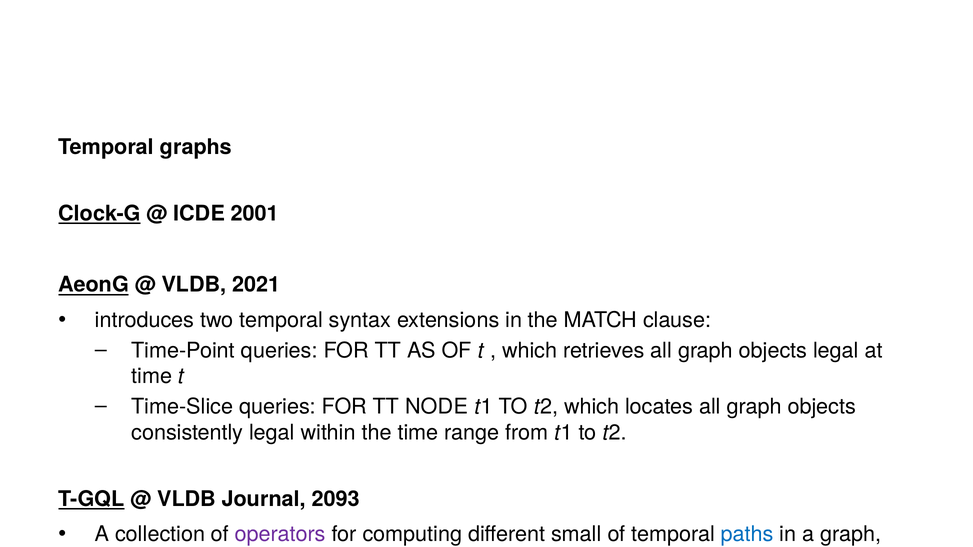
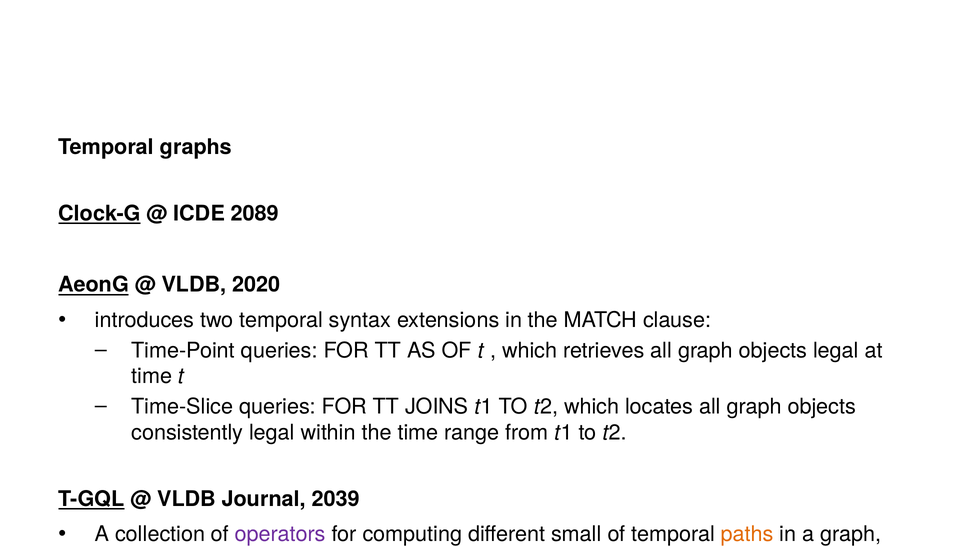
2001: 2001 -> 2089 (255, 214)
2021: 2021 -> 2020 (256, 285)
NODE: NODE -> JOINS (437, 407)
2093: 2093 -> 2039 (336, 499)
paths colour: blue -> orange (747, 535)
